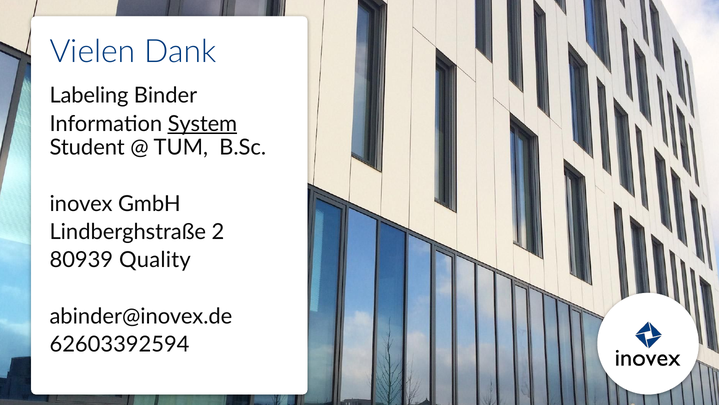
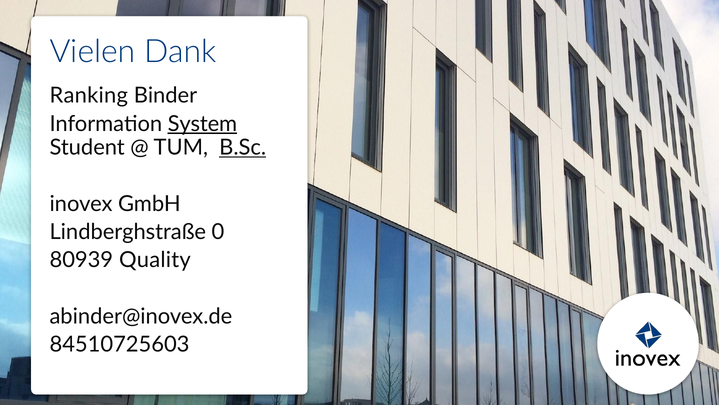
Labeling: Labeling -> Ranking (89, 96)
B.Sc underline: none -> present (243, 147)
2: 2 -> 0 (218, 232)
62603392594: 62603392594 -> 84510725603 (120, 344)
